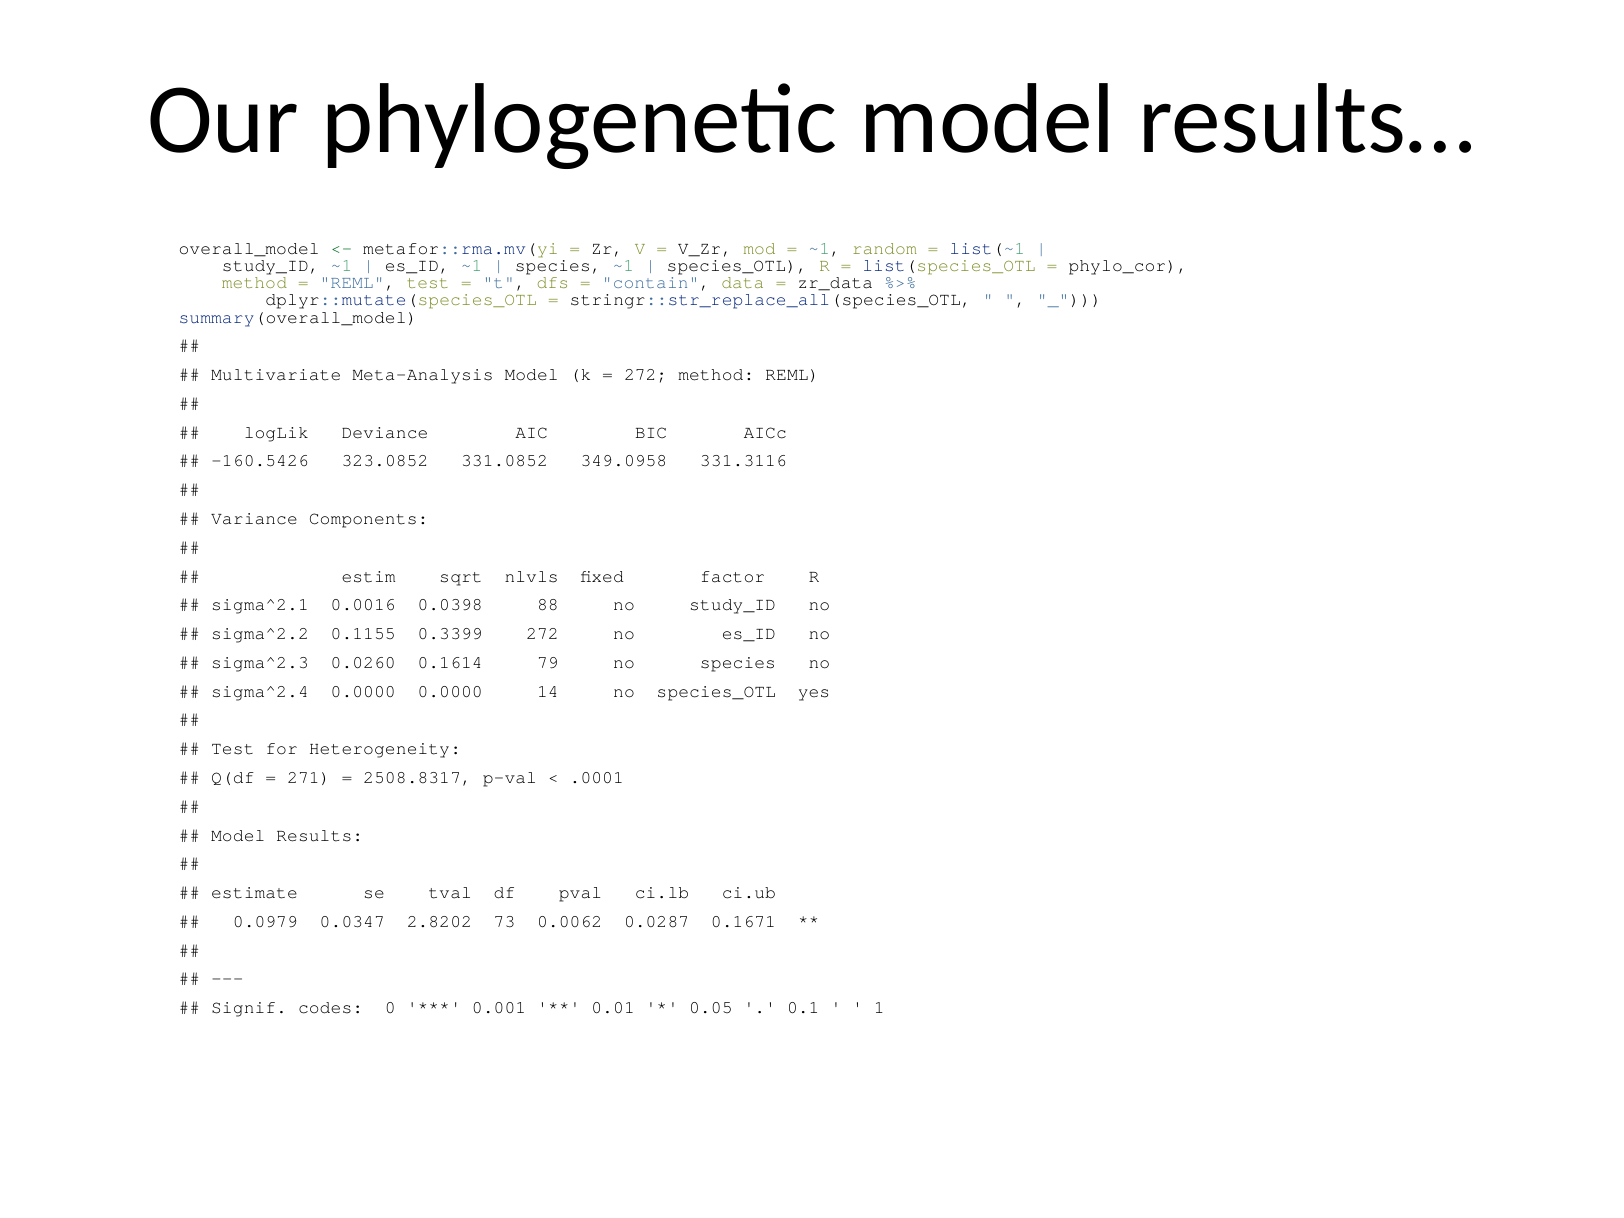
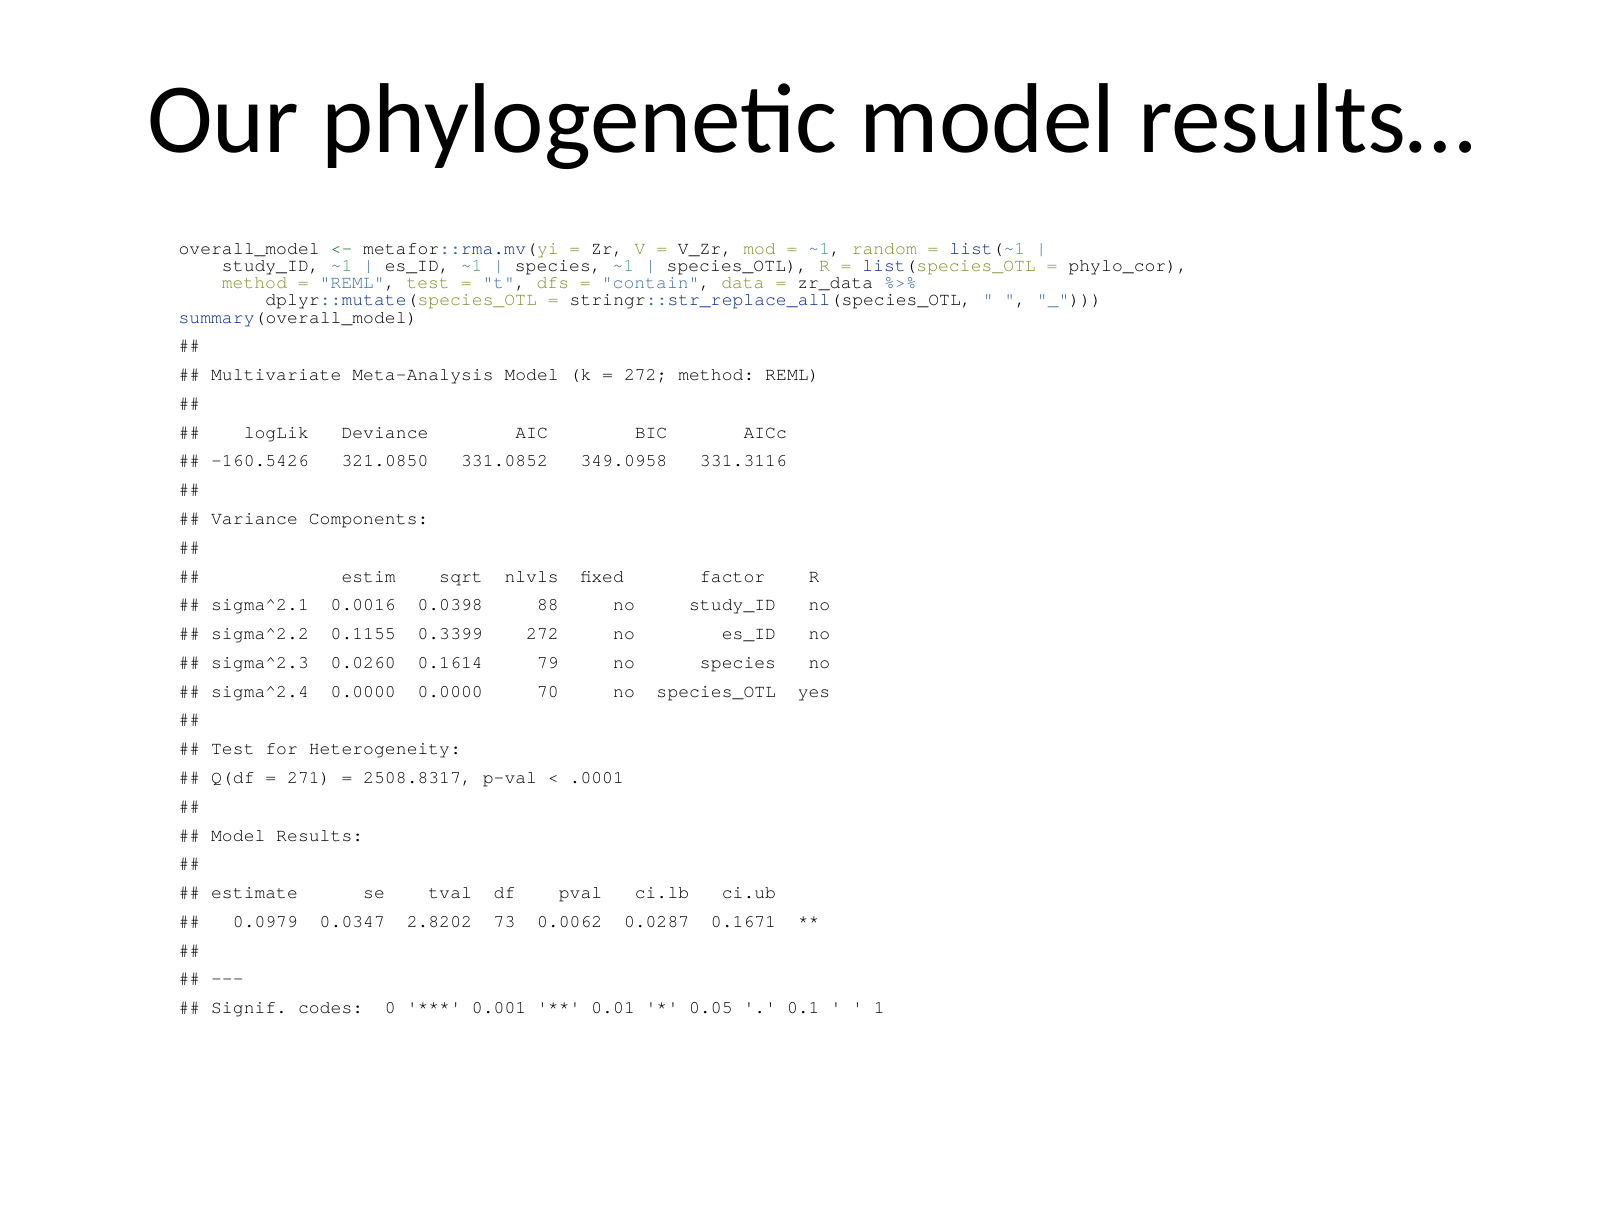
323.0852: 323.0852 -> 321.0850 (385, 461)
14: 14 -> 70 (548, 691)
